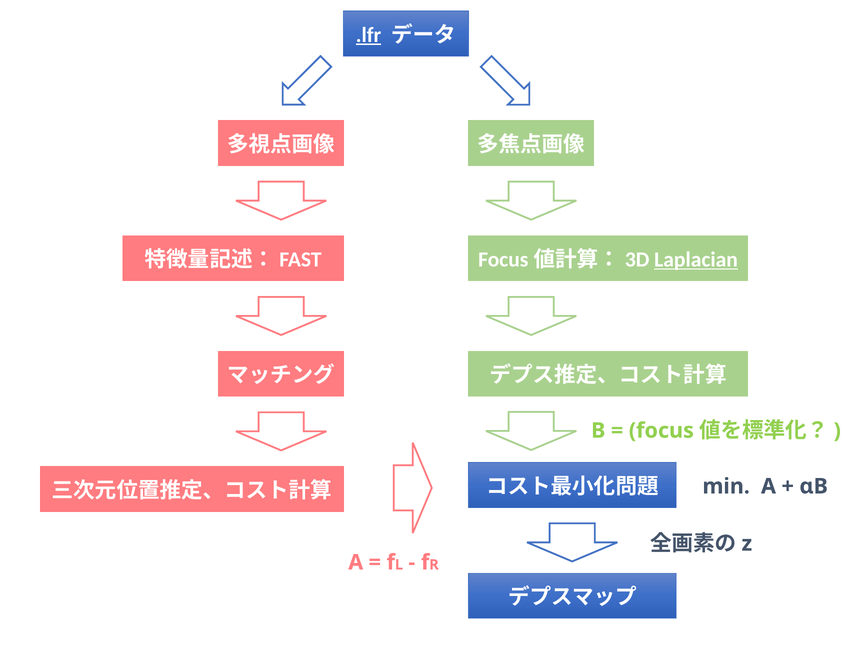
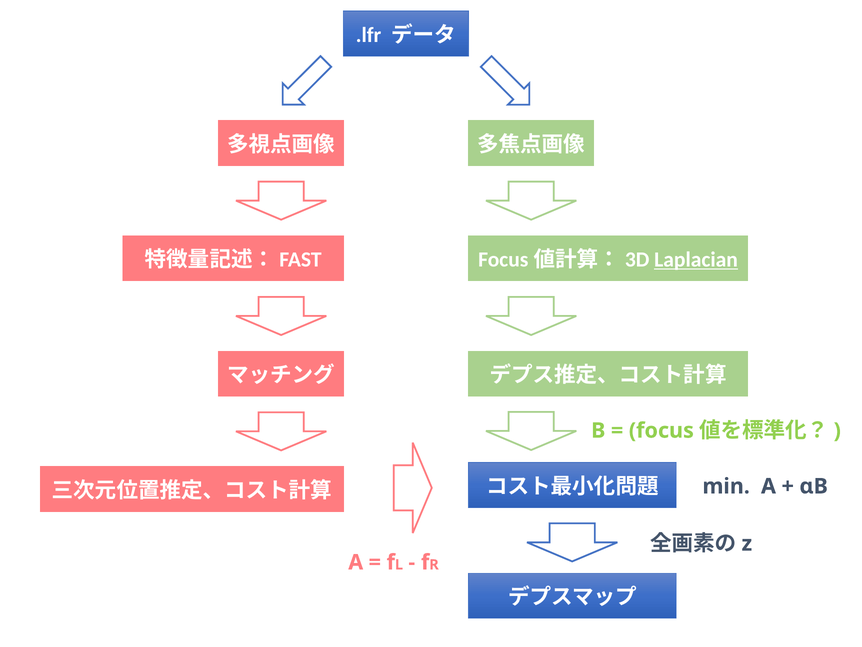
.lfr underline: present -> none (368, 35)
